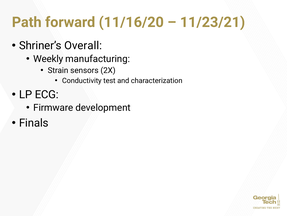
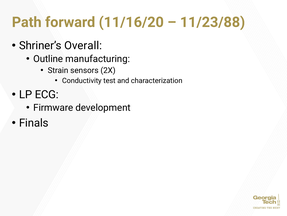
11/23/21: 11/23/21 -> 11/23/88 (213, 22)
Weekly: Weekly -> Outline (48, 59)
